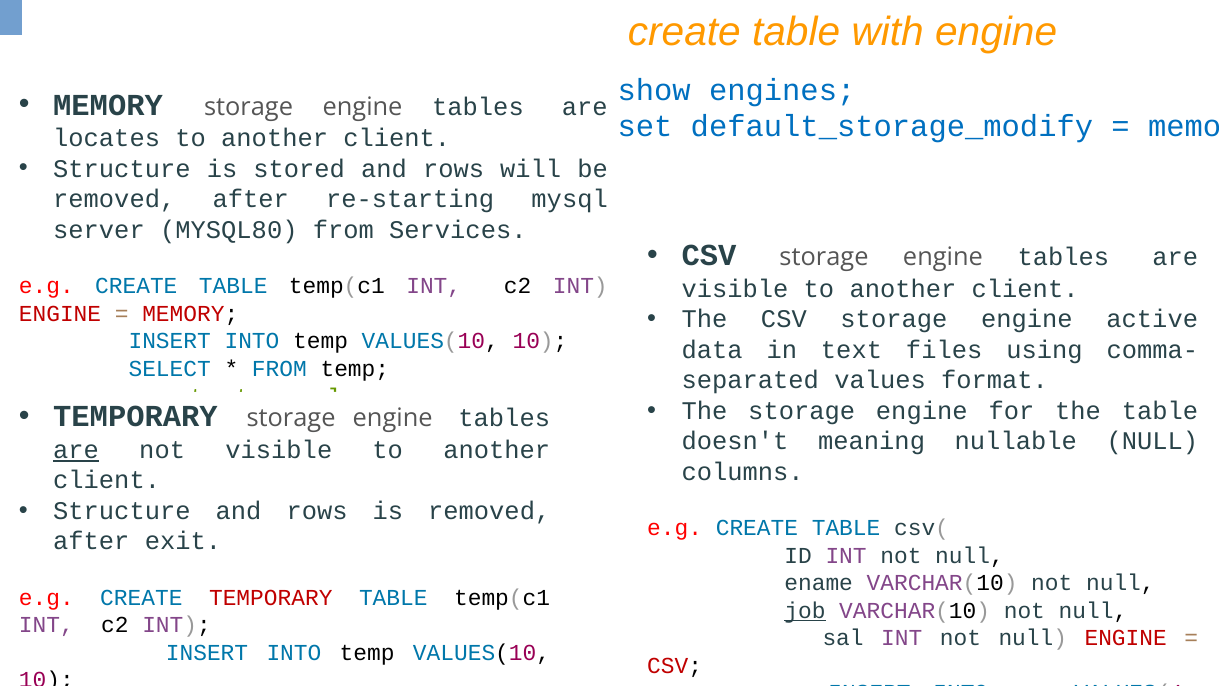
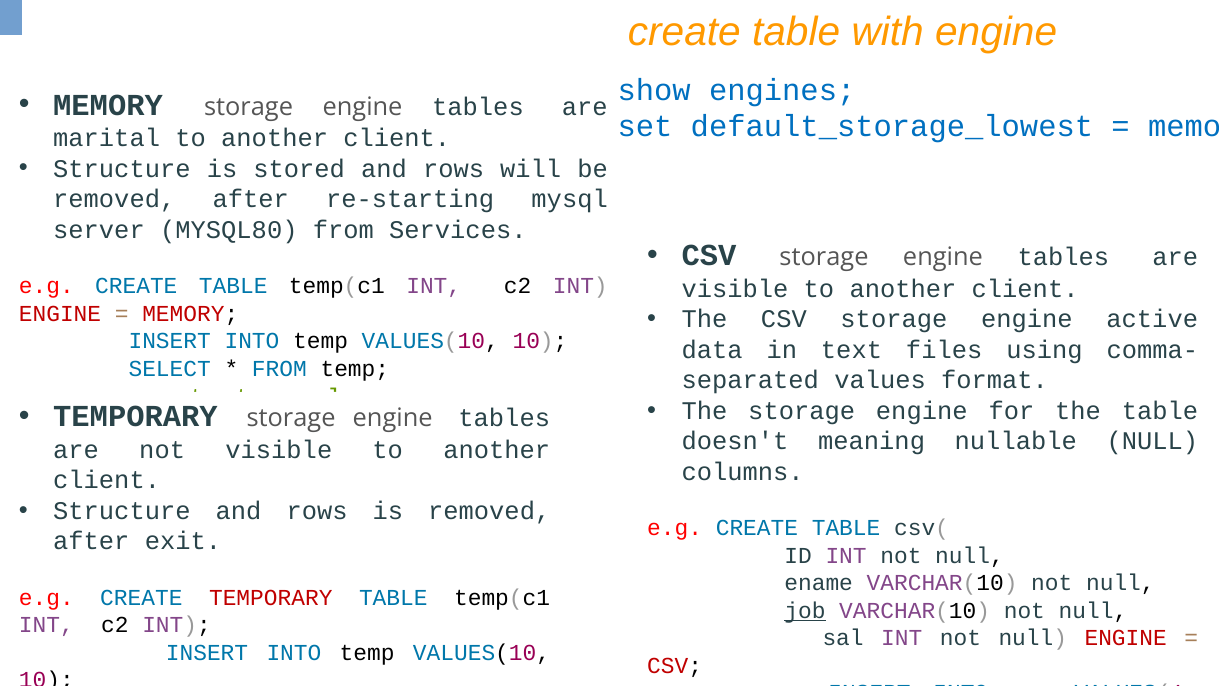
default_storage_modify: default_storage_modify -> default_storage_lowest (892, 127)
locates: locates -> marital (107, 138)
are underline: present -> none (76, 450)
